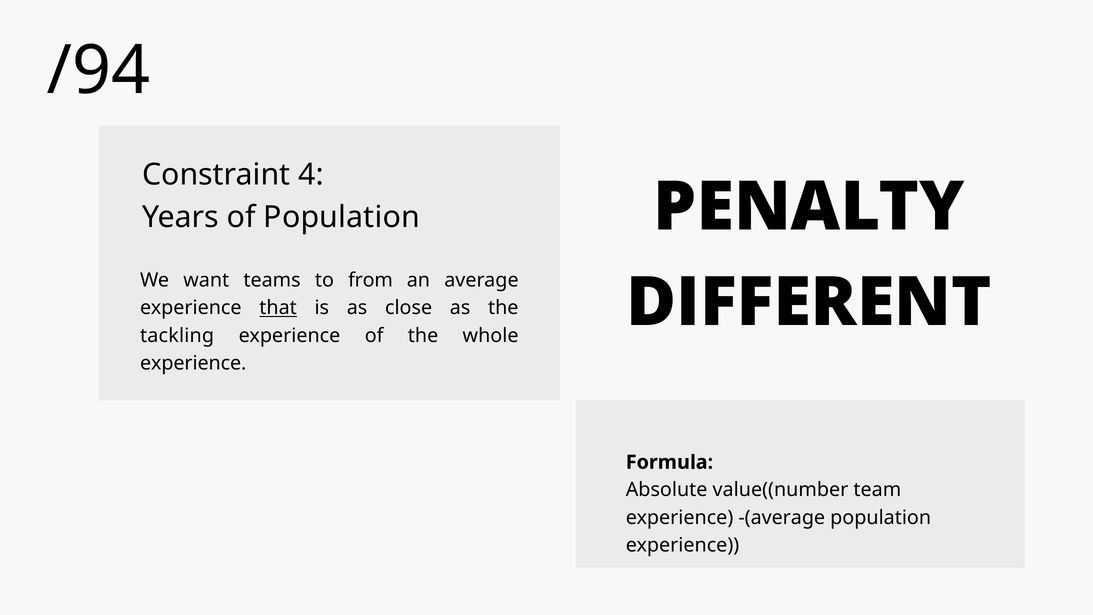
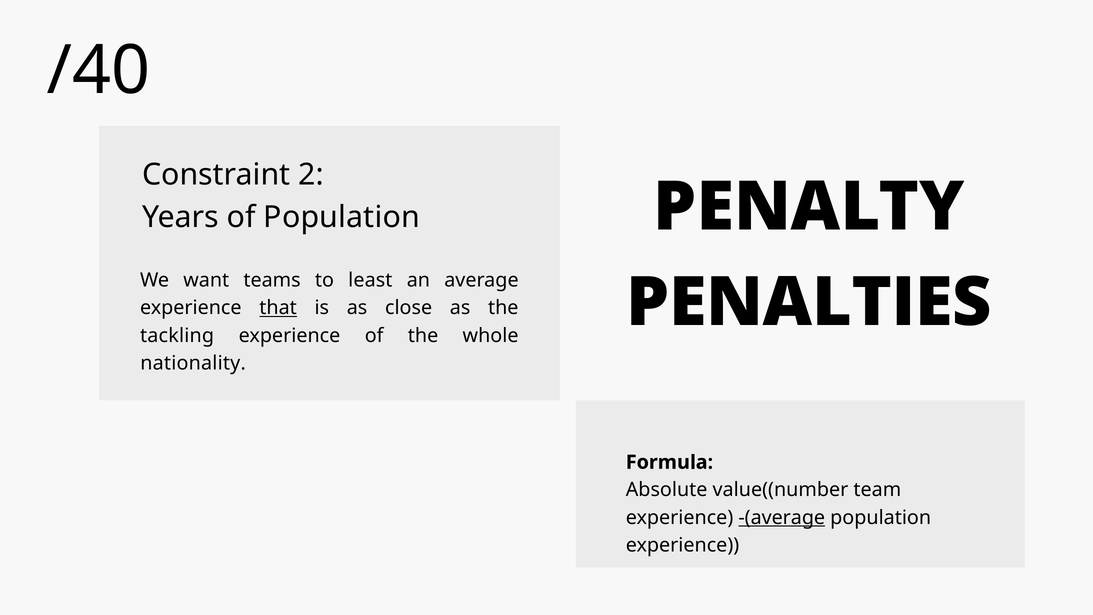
/94: /94 -> /40 (99, 70)
4: 4 -> 2 (311, 175)
from: from -> least (370, 280)
DIFFERENT: DIFFERENT -> PENALTIES (809, 303)
experience: experience -> nationality (193, 363)
-(average underline: none -> present (782, 517)
